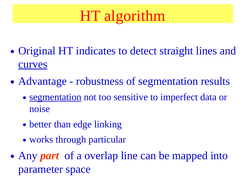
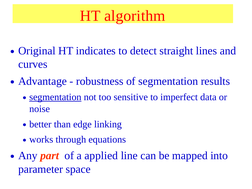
curves underline: present -> none (33, 64)
particular: particular -> equations (107, 139)
overlap: overlap -> applied (101, 156)
